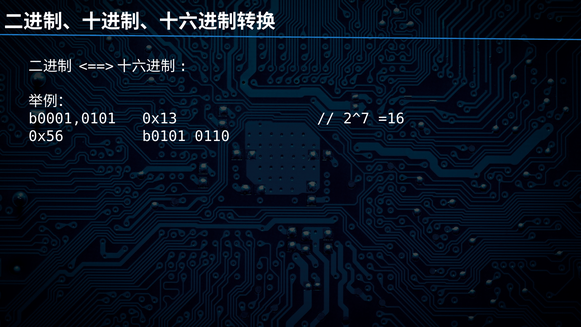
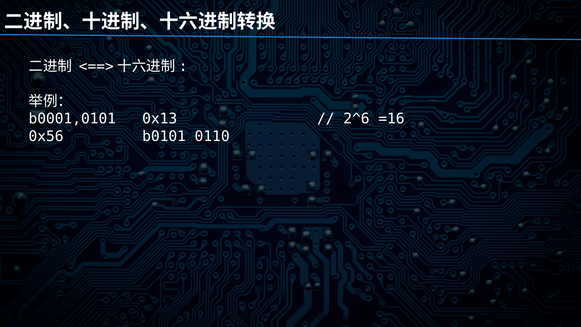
2^7: 2^7 -> 2^6 (356, 119)
